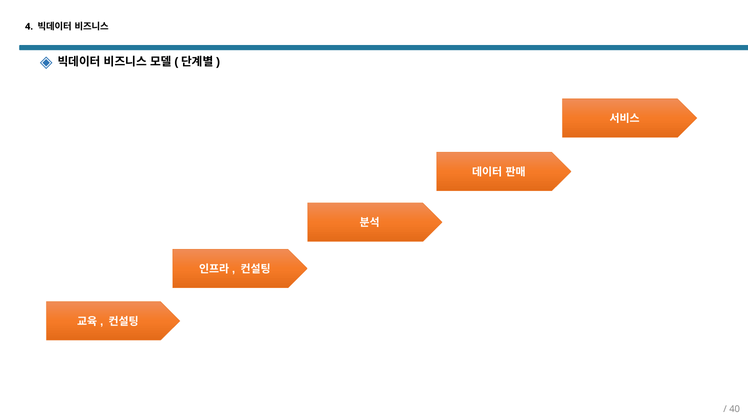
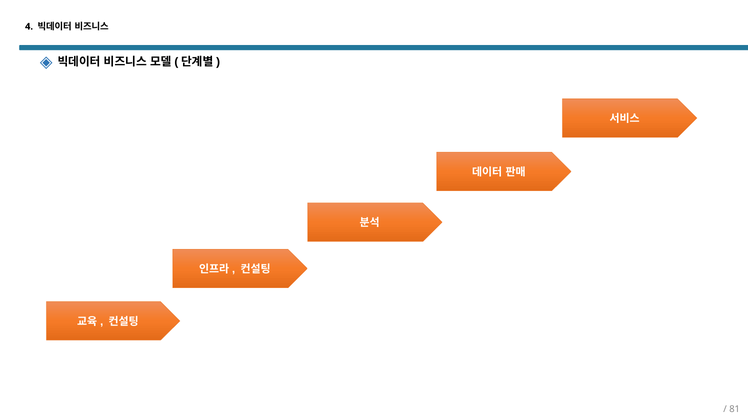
40: 40 -> 81 (735, 410)
